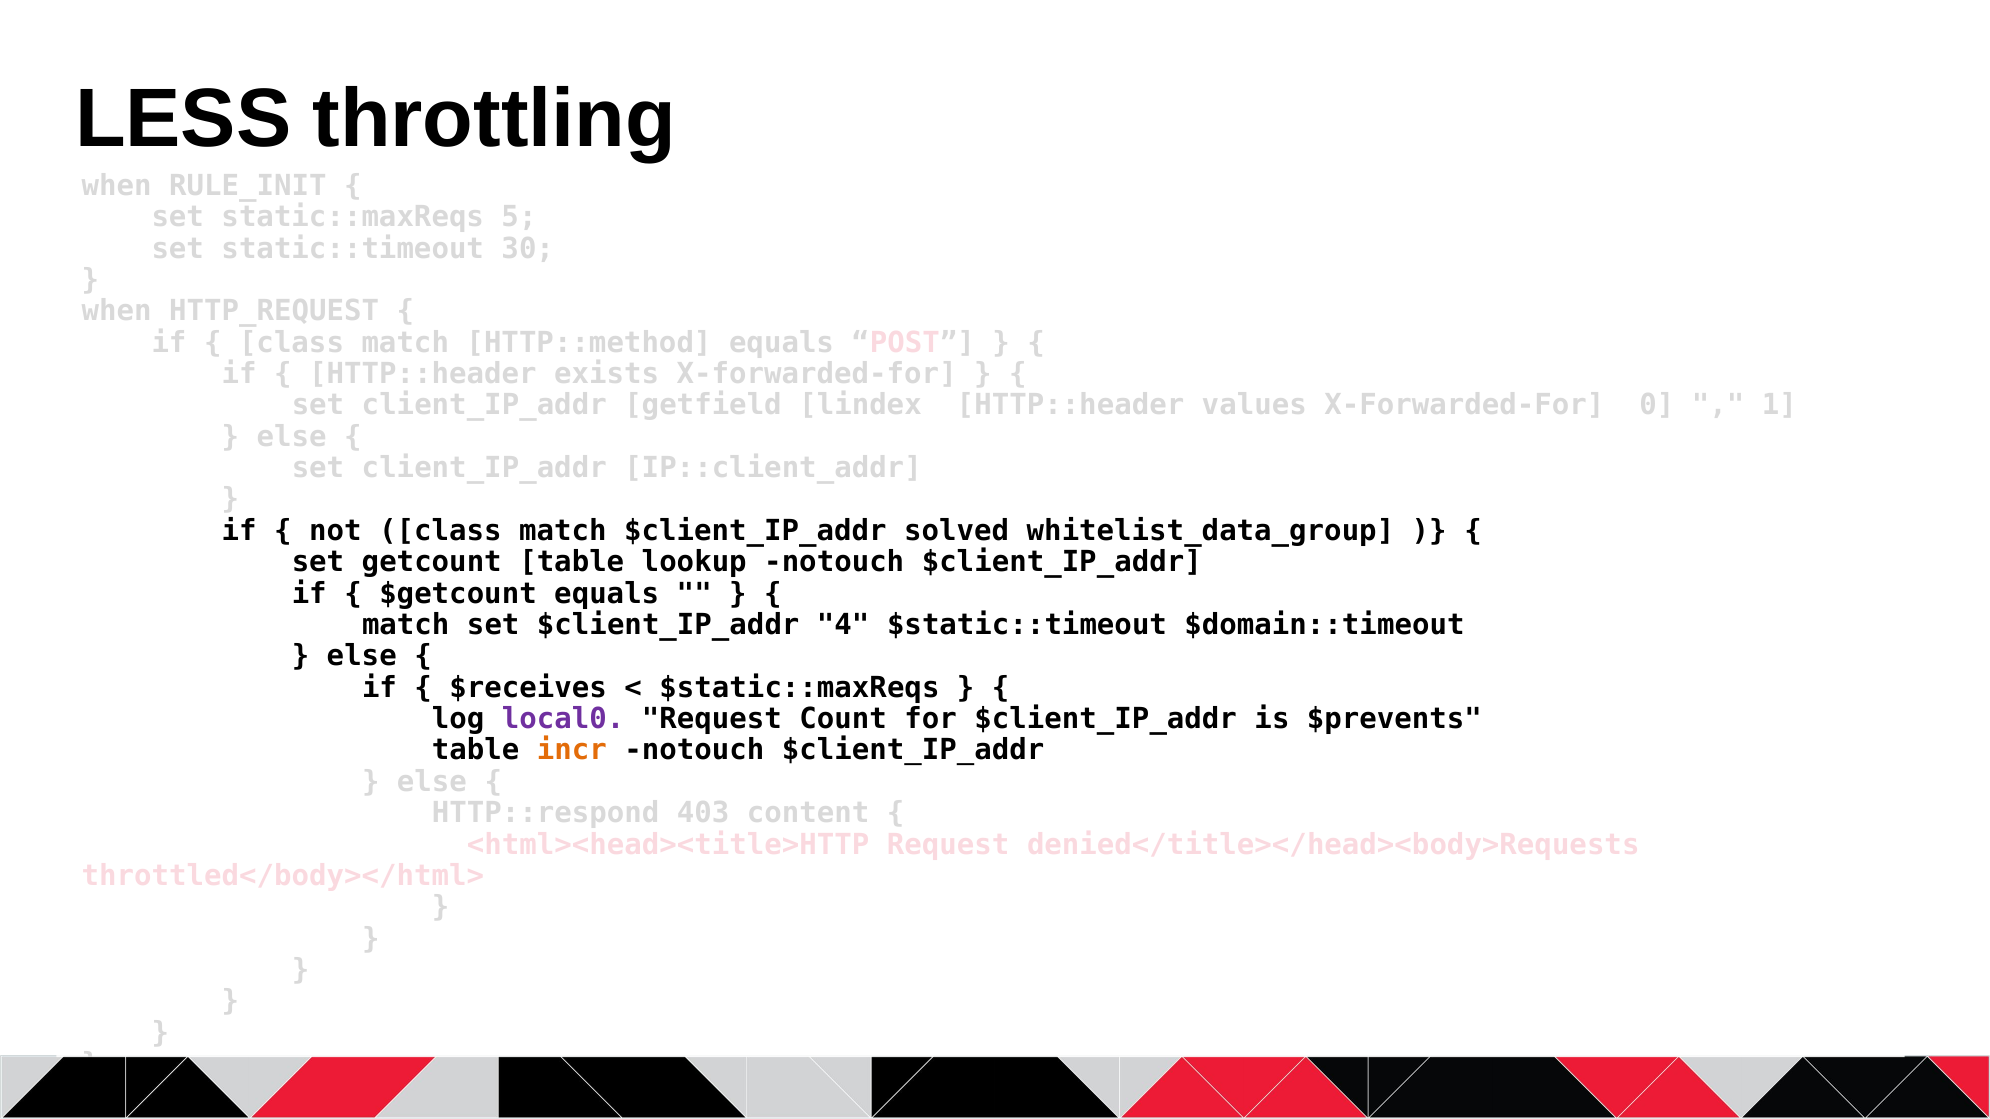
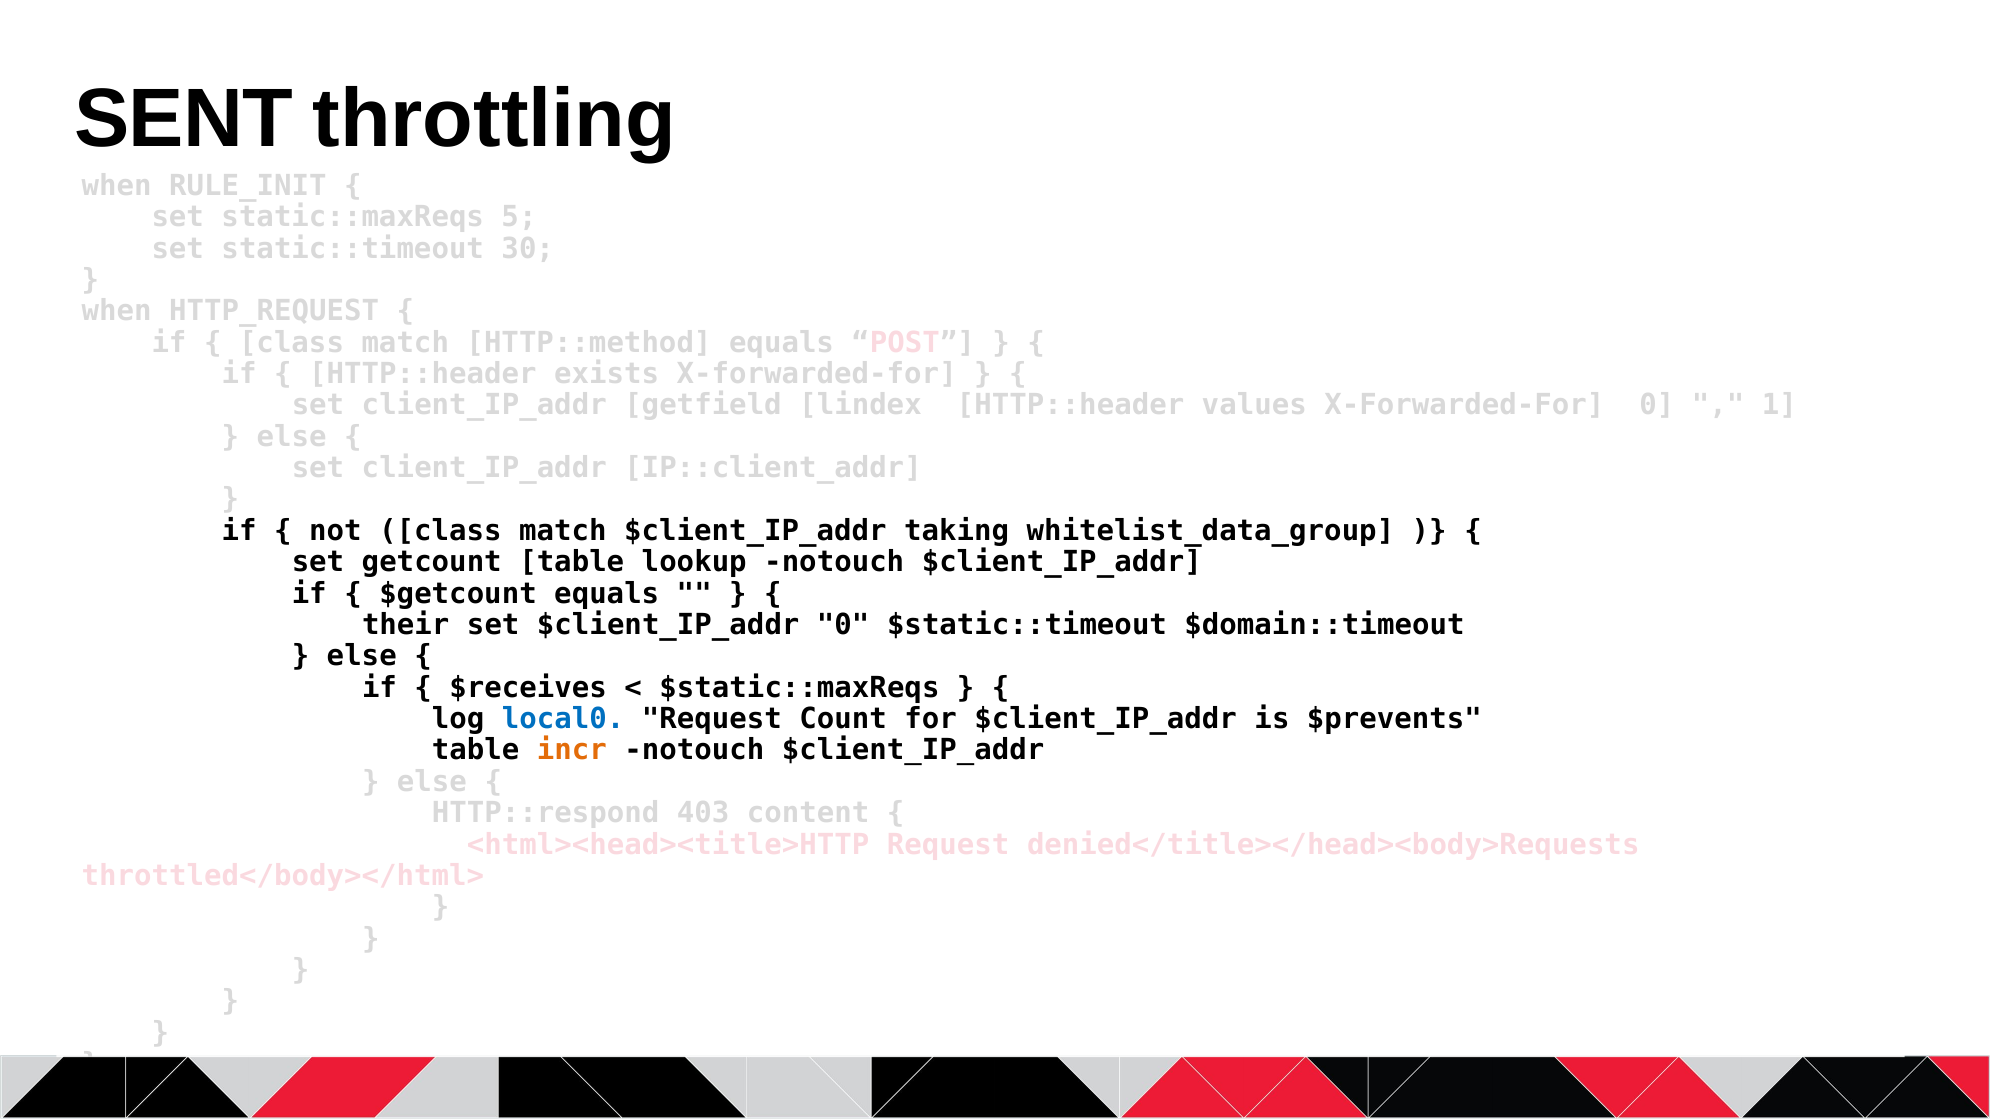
LESS: LESS -> SENT (184, 119)
solved: solved -> taking (957, 531)
match: match -> their (406, 625)
$client_IP_addr 4: 4 -> 0 (843, 625)
local0 colour: purple -> blue (563, 719)
